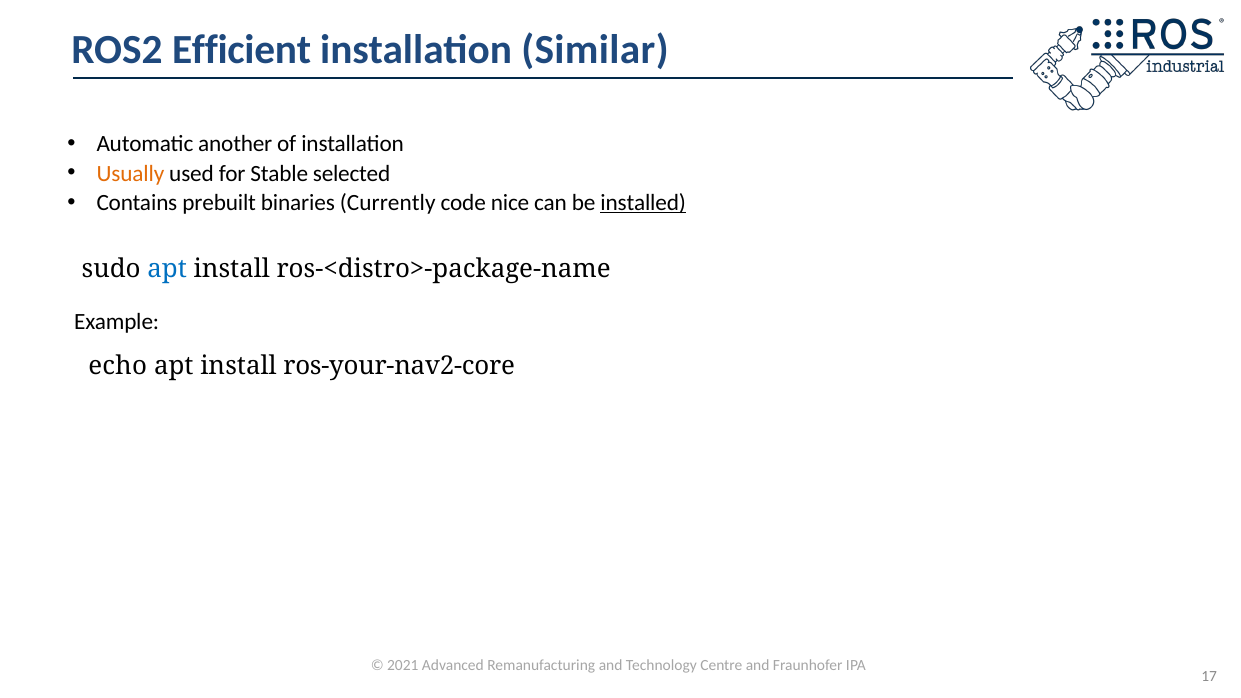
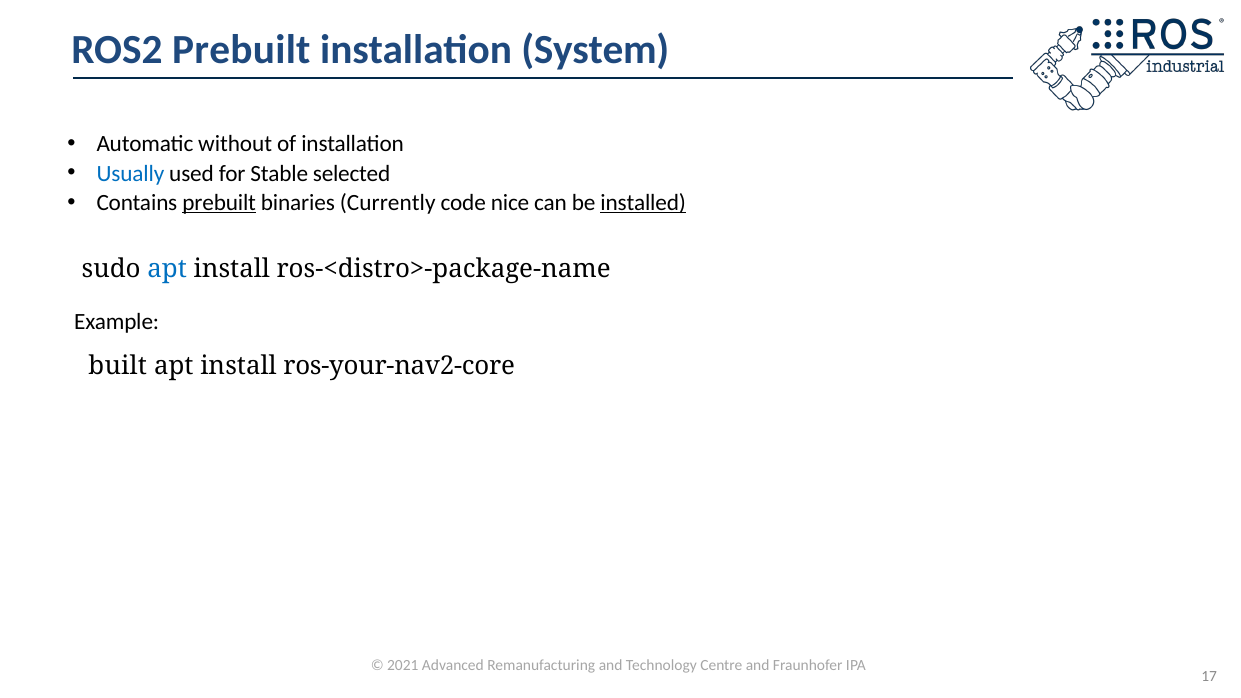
ROS2 Efficient: Efficient -> Prebuilt (241, 50)
Similar: Similar -> System (595, 50)
another: another -> without (235, 144)
Usually colour: orange -> blue (130, 173)
prebuilt underline: none -> present (219, 203)
echo: echo -> built (118, 366)
